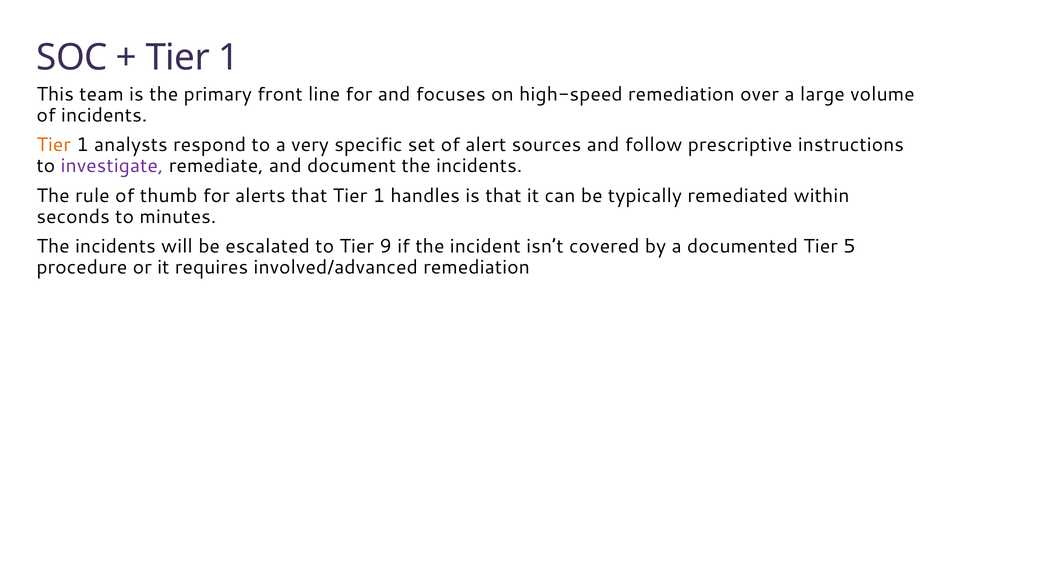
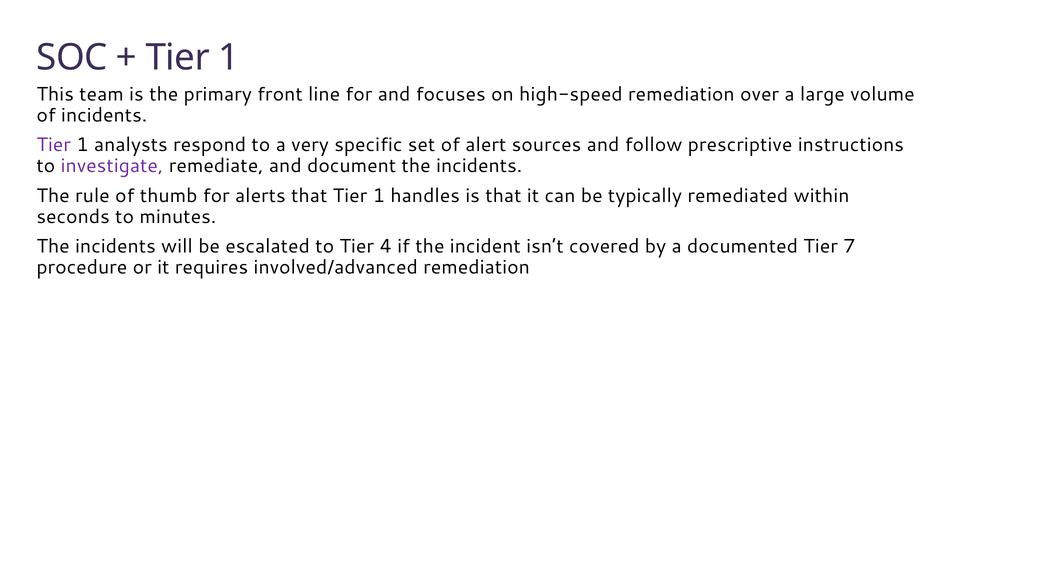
Tier colour: orange -> purple (54, 145)
9: 9 -> 4 (386, 247)
5: 5 -> 7 (849, 247)
